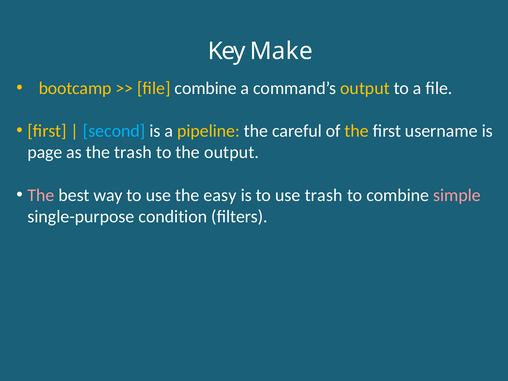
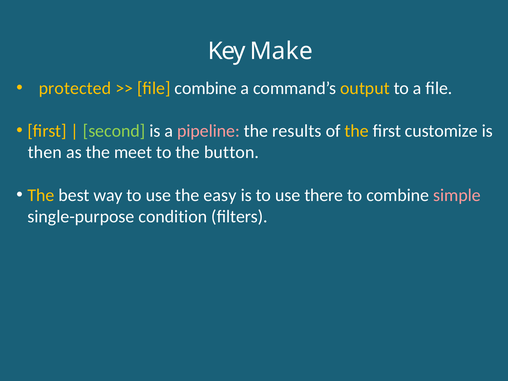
bootcamp: bootcamp -> protected (75, 88)
second colour: light blue -> light green (114, 131)
pipeline colour: yellow -> pink (208, 131)
careful: careful -> results (297, 131)
username: username -> customize (441, 131)
page: page -> then (45, 152)
the trash: trash -> meet (133, 152)
the output: output -> button (232, 152)
The colour: pink -> yellow (41, 195)
use trash: trash -> there (324, 195)
